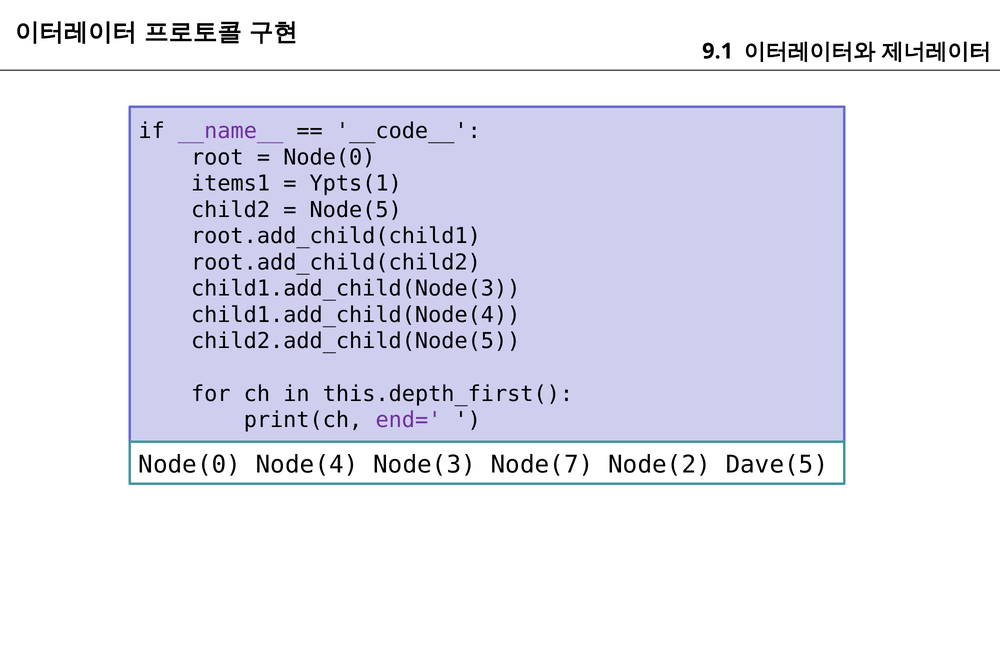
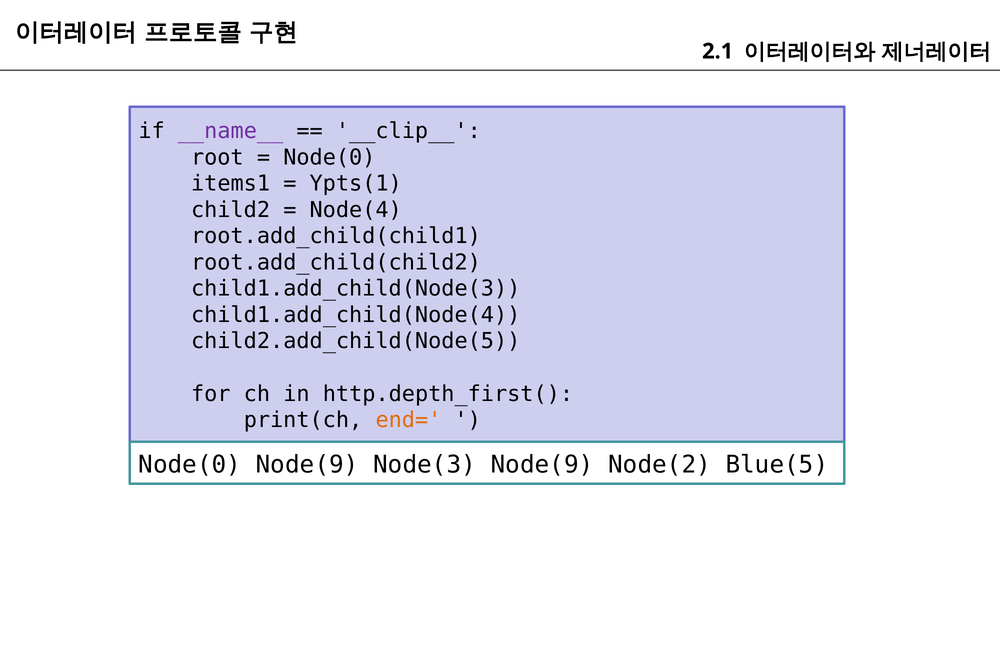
9.1: 9.1 -> 2.1 (718, 51)
__code__: __code__ -> __clip__ (408, 131)
Node(5: Node(5 -> Node(4 (356, 210)
this.depth_first(: this.depth_first( -> http.depth_first( (448, 394)
end= colour: purple -> orange (408, 420)
Node(0 Node(4: Node(4 -> Node(9 (307, 464)
Node(3 Node(7: Node(7 -> Node(9 (542, 464)
Dave(5: Dave(5 -> Blue(5 (777, 464)
